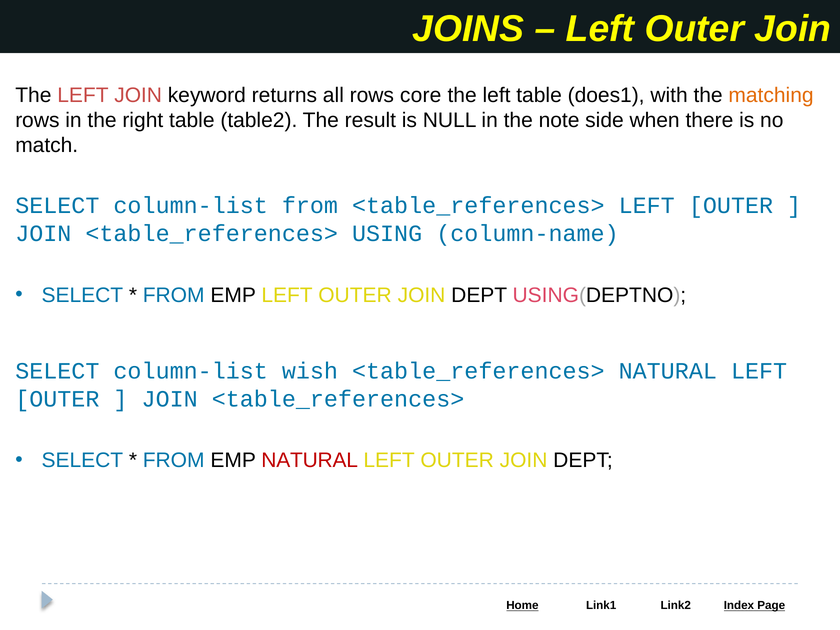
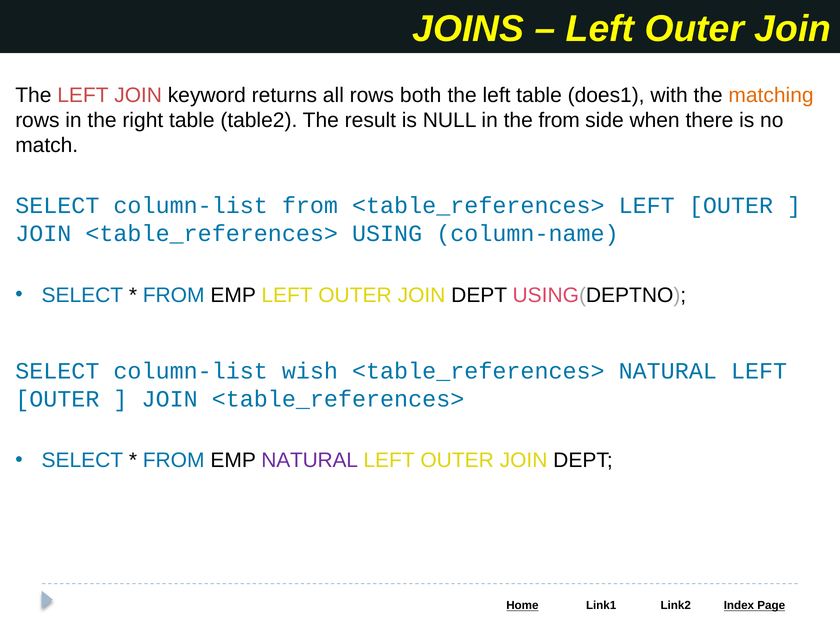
core: core -> both (421, 95)
the note: note -> from (559, 120)
NATURAL colour: red -> purple (310, 460)
